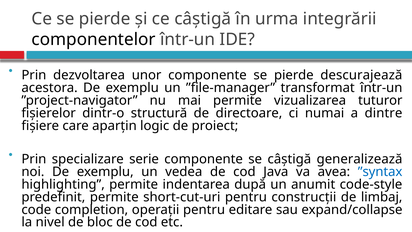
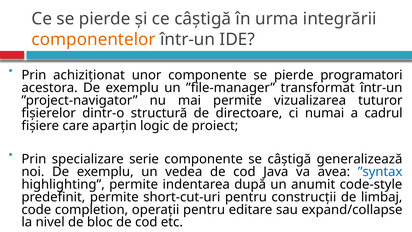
componentelor colour: black -> orange (94, 39)
dezvoltarea: dezvoltarea -> achiziționat (89, 75)
descurajează: descurajează -> programatori (361, 75)
dintre: dintre -> cadrul (384, 113)
